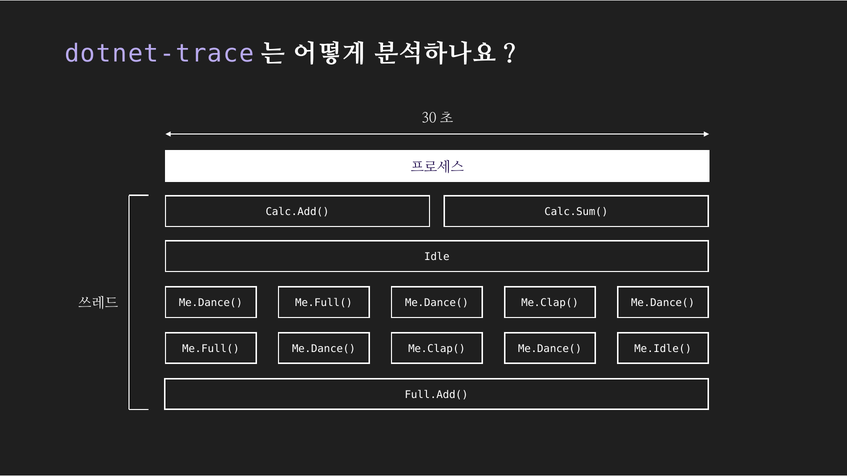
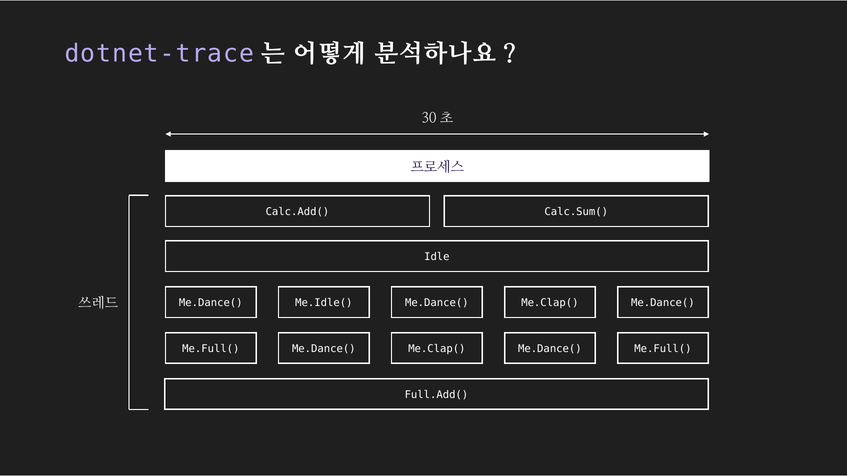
Me.Full(: Me.Full( -> Me.Idle( (324, 303)
Me.Idle(: Me.Idle( -> Me.Full( (663, 349)
